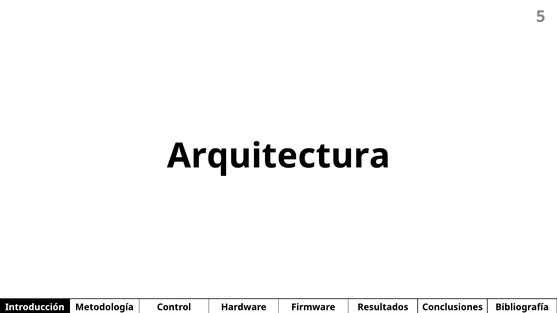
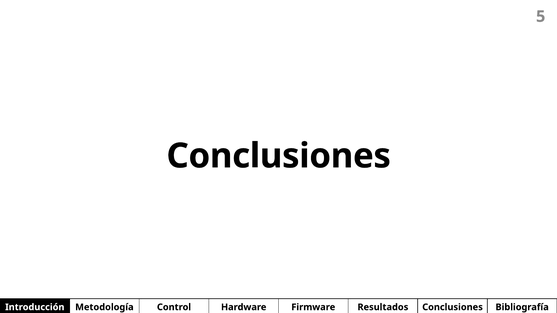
Arquitectura: Arquitectura -> Conclusiones (279, 156)
